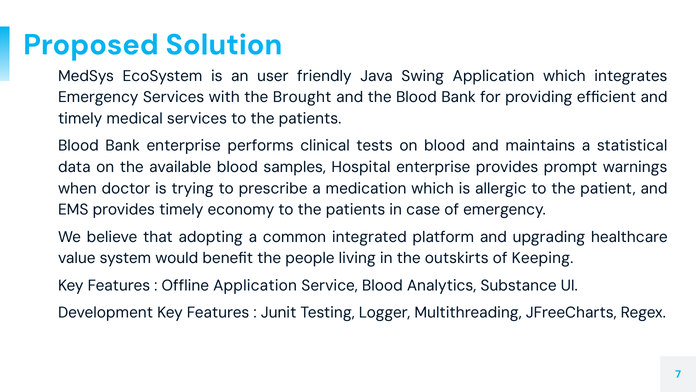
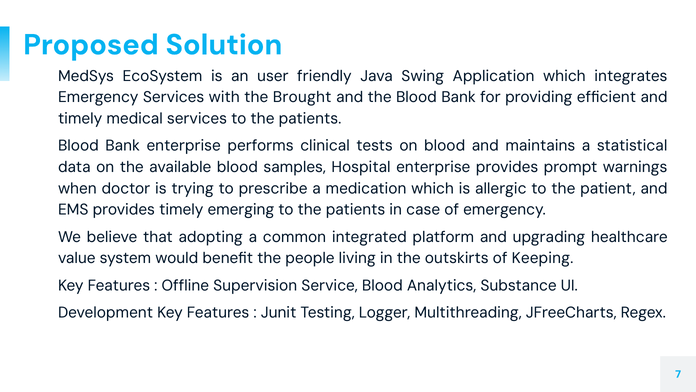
economy: economy -> emerging (241, 210)
Offline Application: Application -> Supervision (255, 285)
